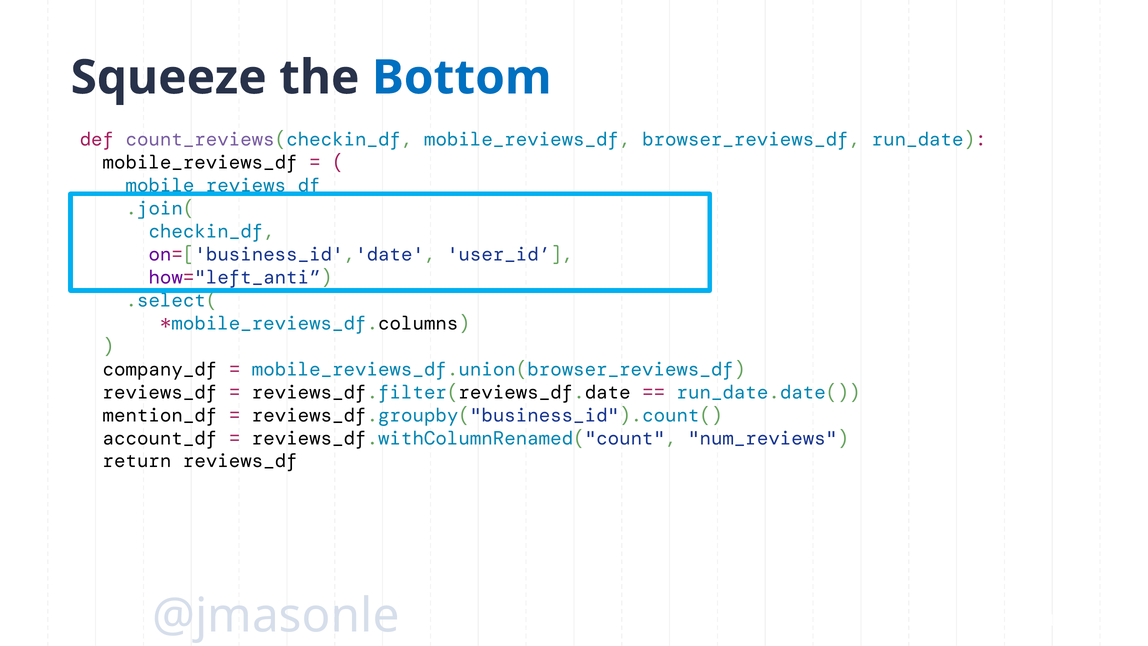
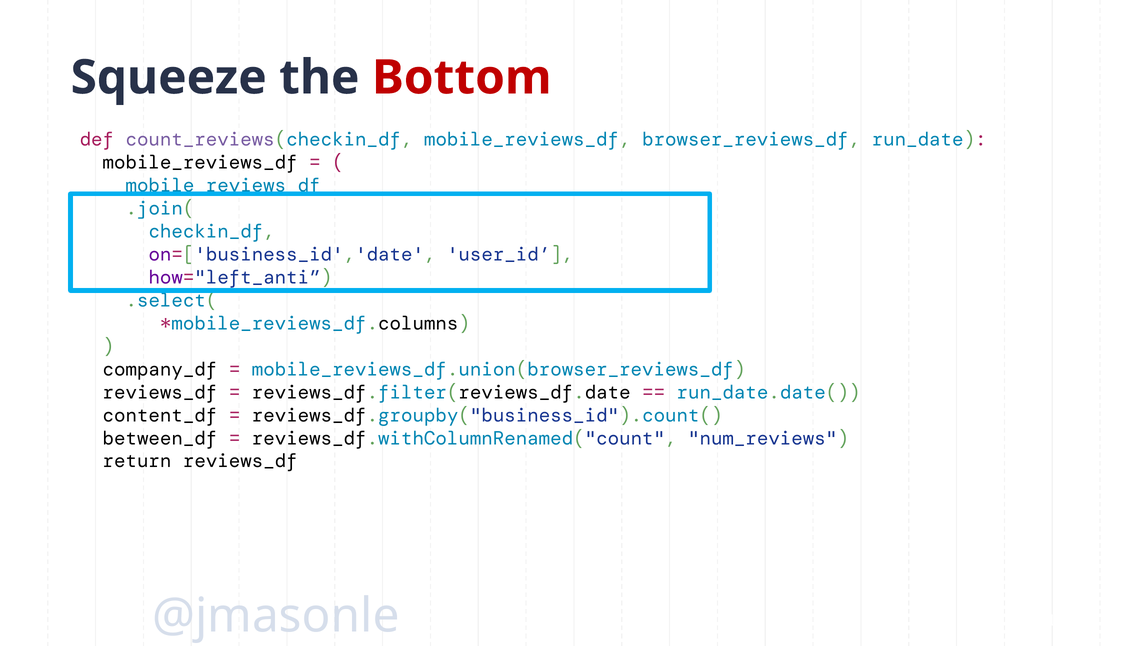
Bottom colour: blue -> red (462, 78)
mention_df: mention_df -> content_df (160, 415)
account_df: account_df -> between_df (160, 438)
